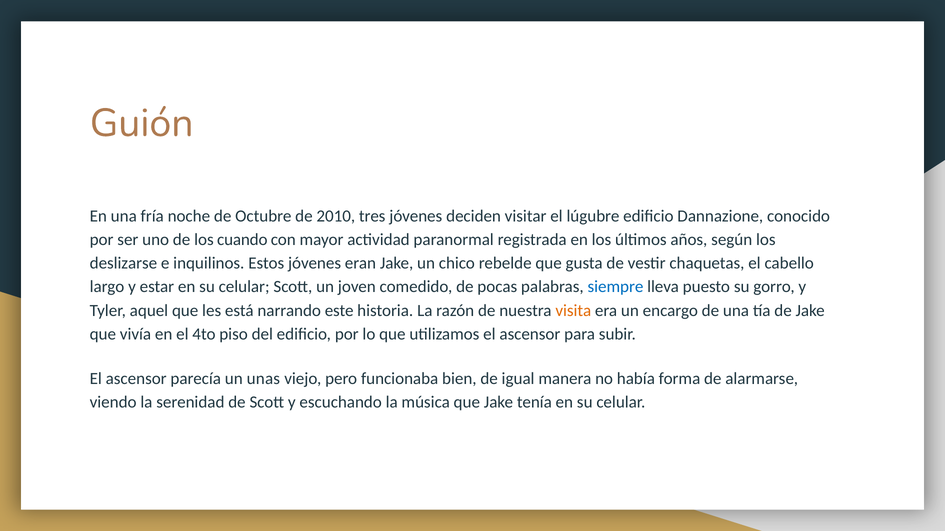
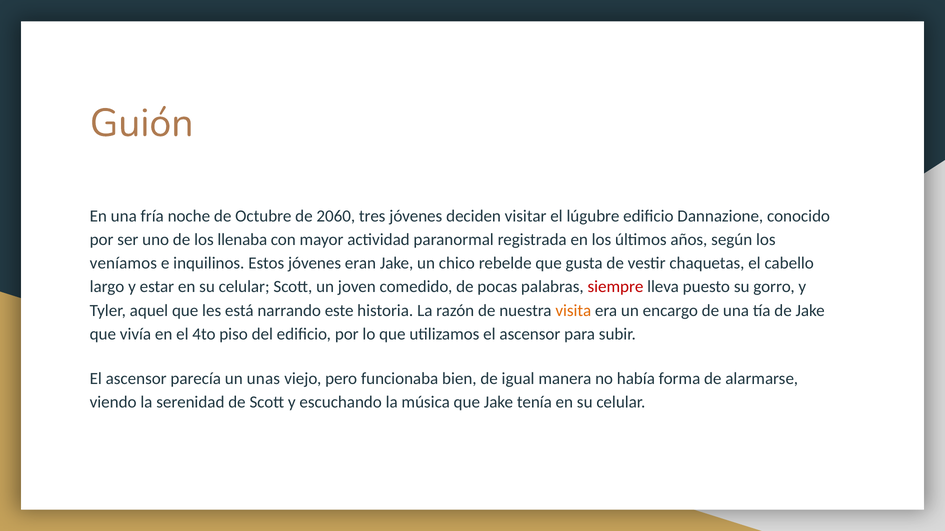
2010: 2010 -> 2060 (336, 217)
cuando: cuando -> llenaba (242, 240)
deslizarse: deslizarse -> veníamos (123, 264)
siempre colour: blue -> red (616, 287)
